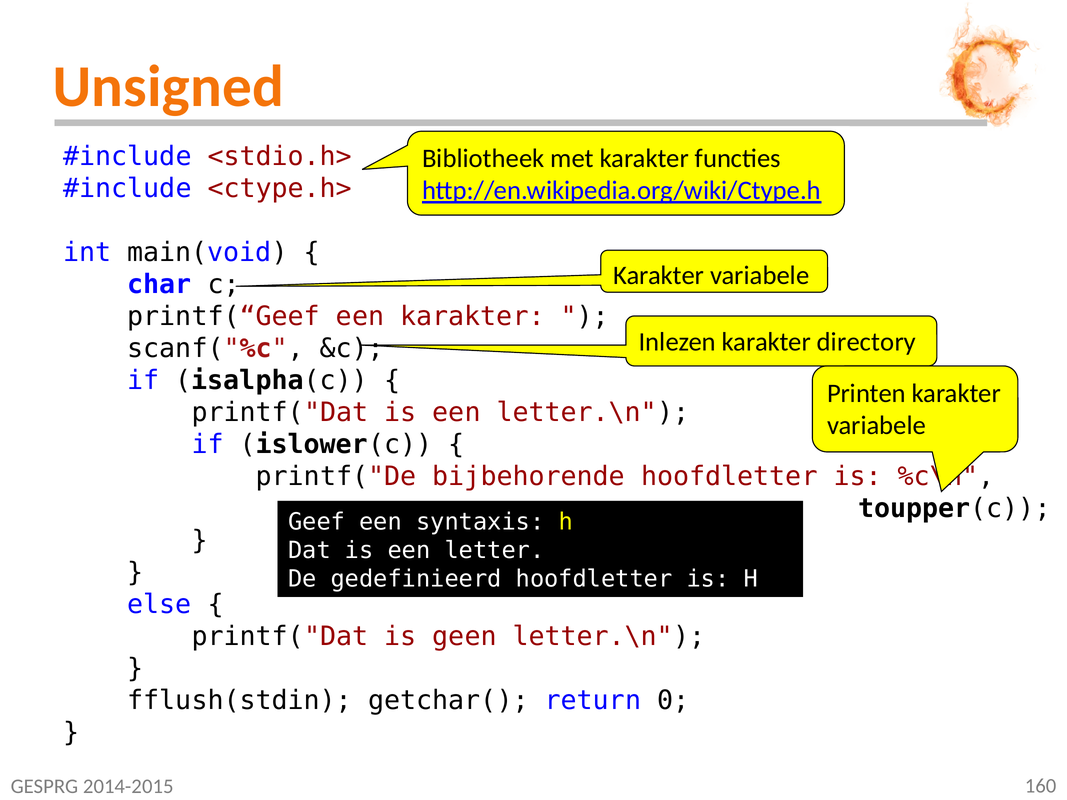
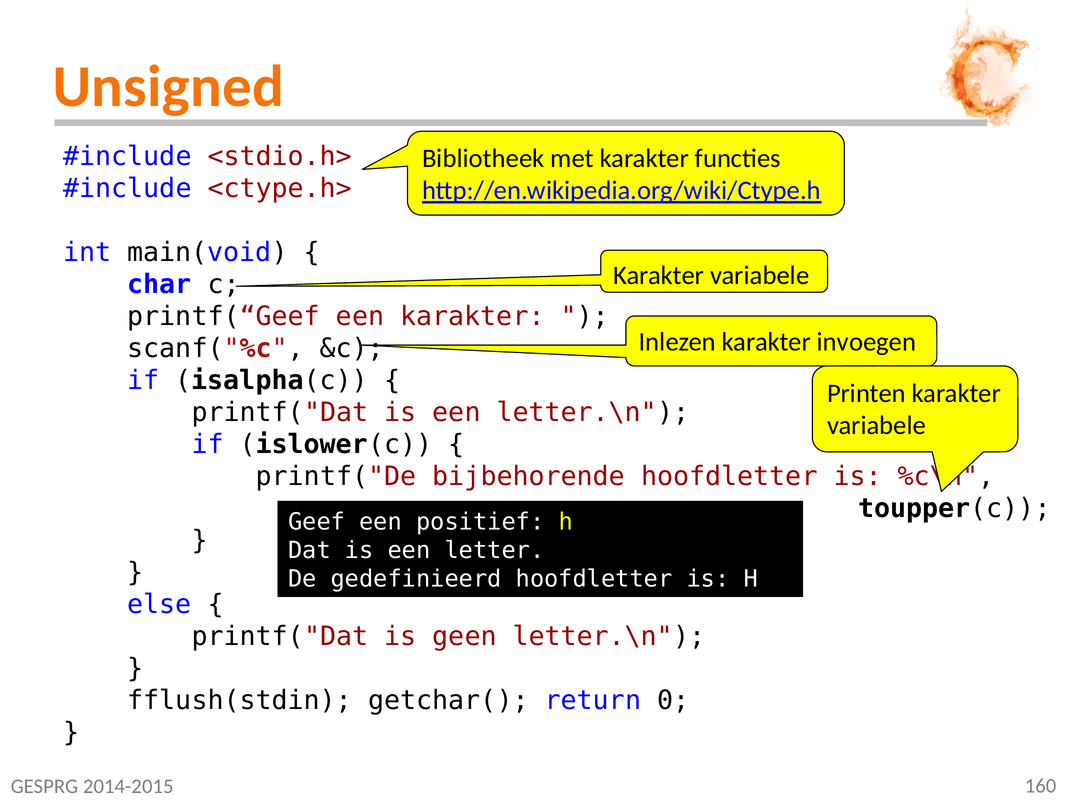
directory: directory -> invoegen (866, 342)
syntaxis: syntaxis -> positief (480, 522)
